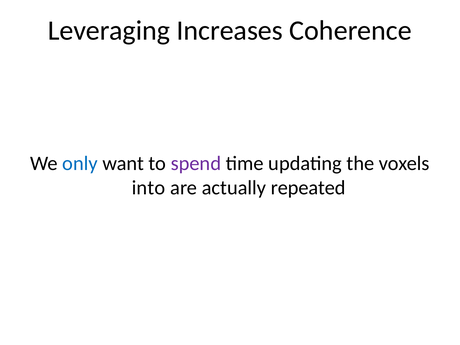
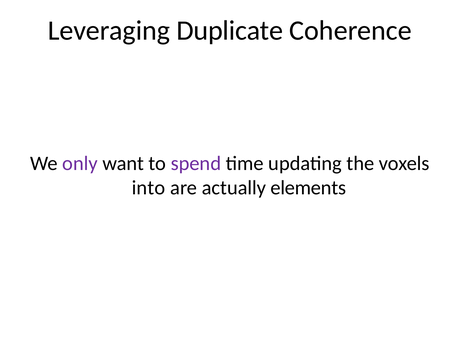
Increases: Increases -> Duplicate (230, 31)
only colour: blue -> purple (80, 163)
repeated: repeated -> elements (308, 188)
